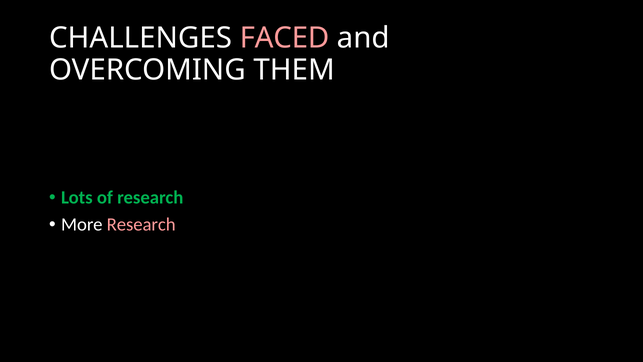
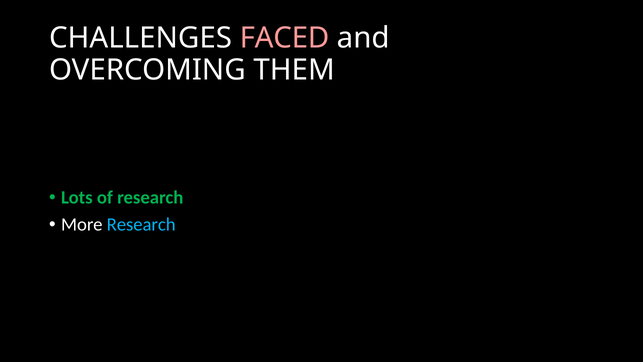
Research colour: pink -> light blue (141, 224)
